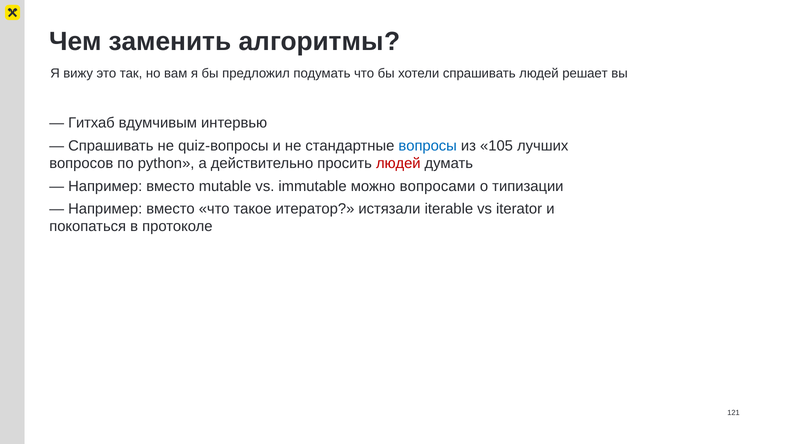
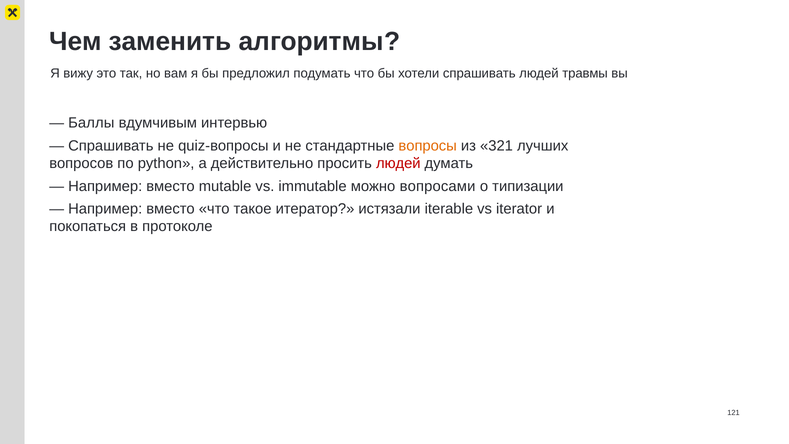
решает: решает -> травмы (585, 73)
Гитхаб: Гитхаб -> Баллы (91, 123)
вопросы colour: blue -> orange (428, 146)
105: 105 -> 321 (497, 146)
